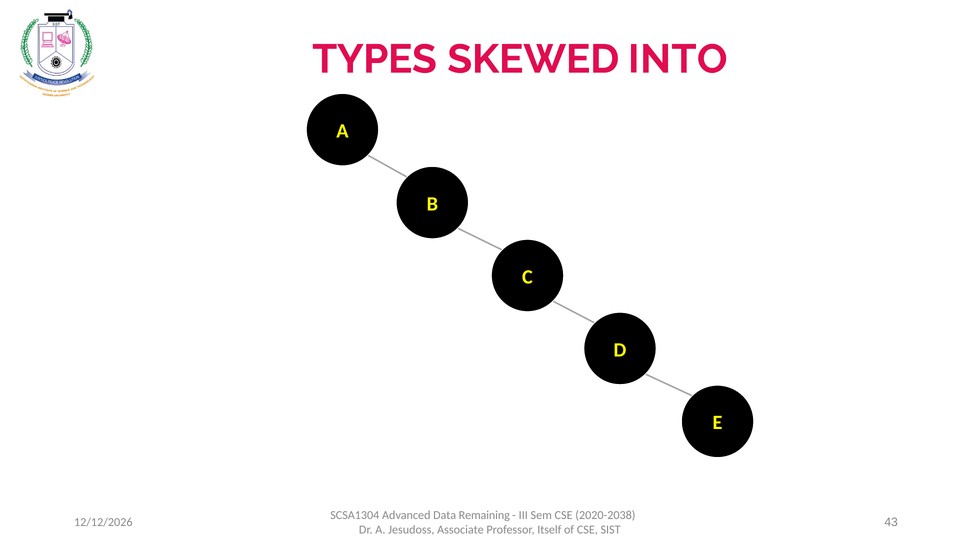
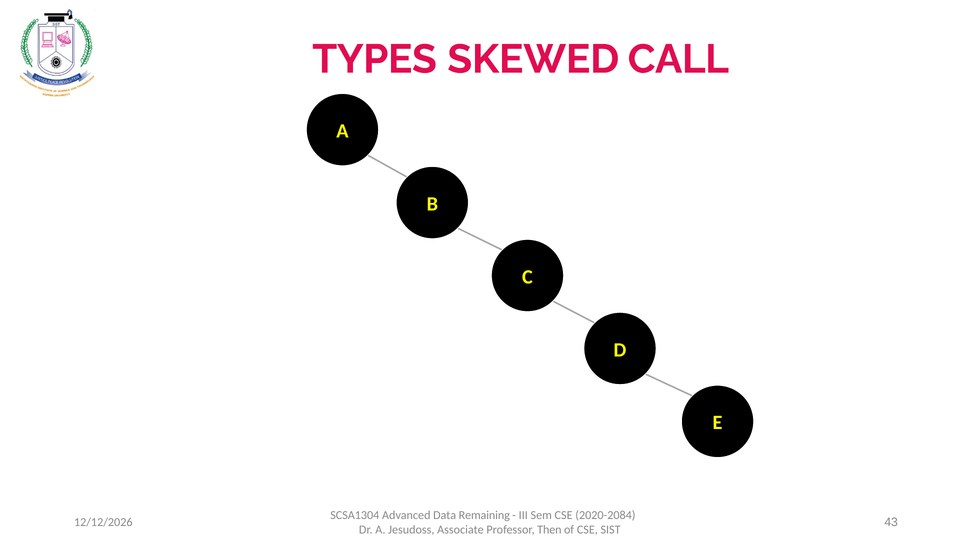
INTO: INTO -> CALL (678, 59)
2020-2038: 2020-2038 -> 2020-2084 (605, 515)
Itself: Itself -> Then (549, 529)
